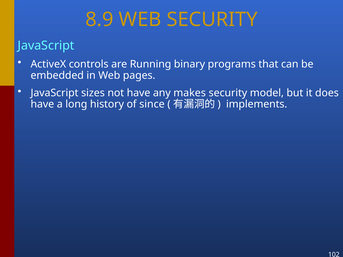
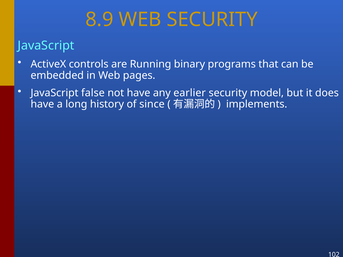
sizes: sizes -> false (93, 93)
makes: makes -> earlier (190, 93)
